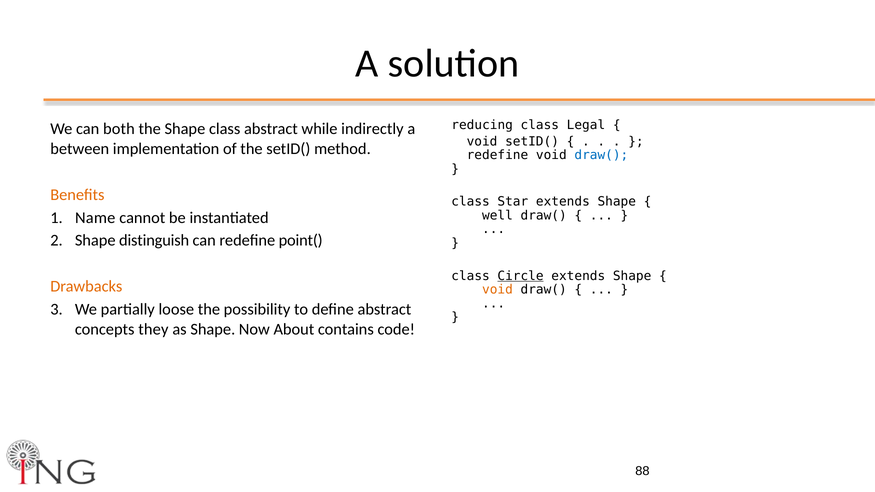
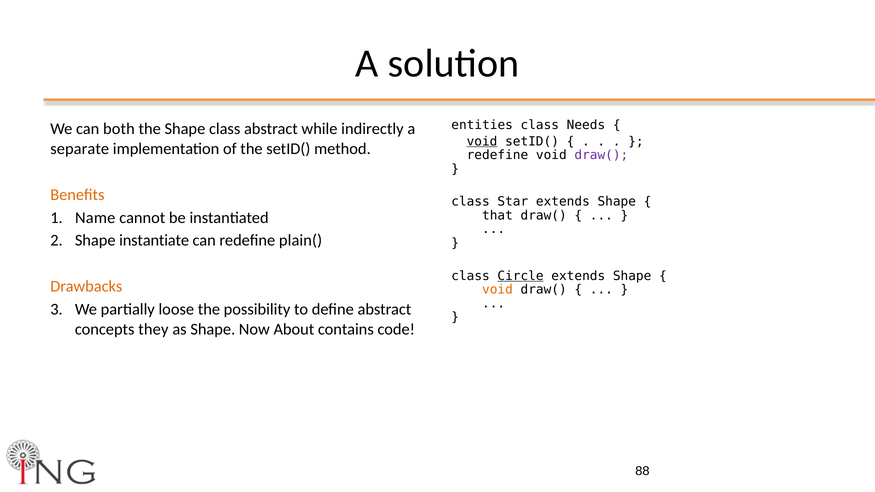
reducing: reducing -> entities (482, 125)
Legal: Legal -> Needs (586, 125)
void underline: none -> present (482, 141)
between: between -> separate (80, 149)
draw( colour: blue -> purple (601, 155)
well: well -> that (497, 216)
distinguish: distinguish -> instantiate (154, 241)
point(: point( -> plain( (301, 241)
